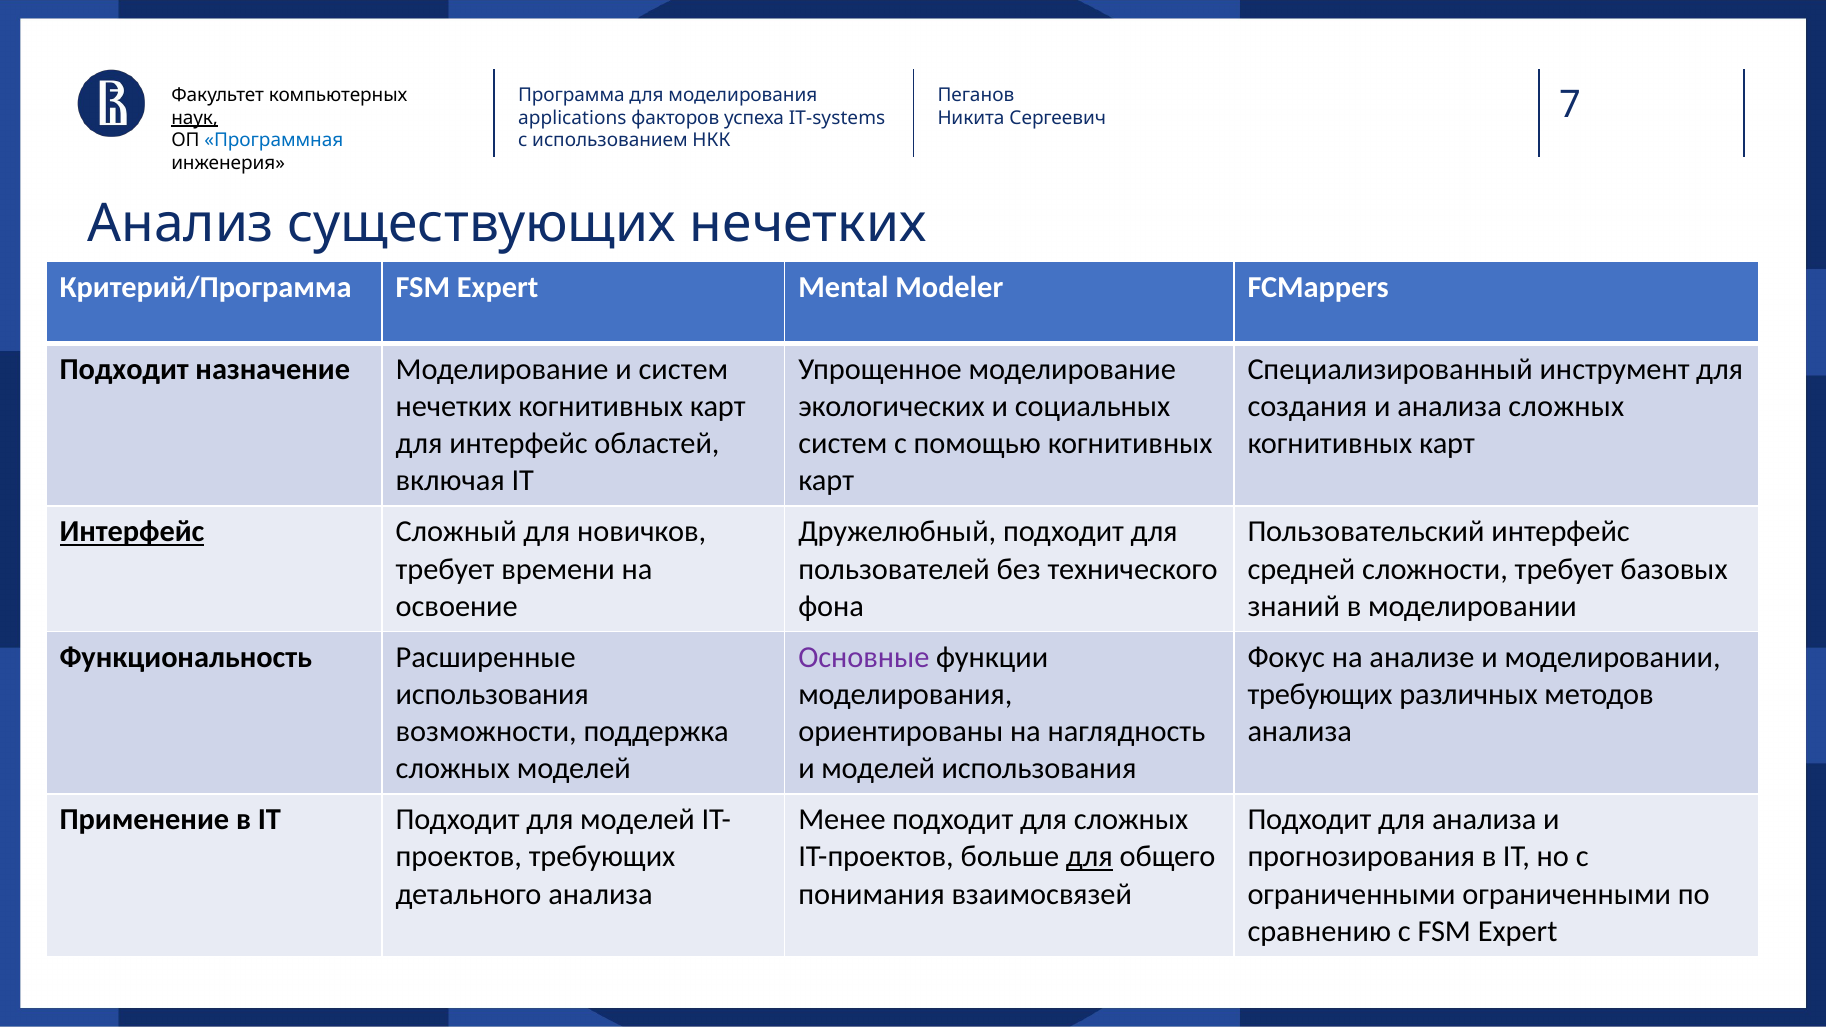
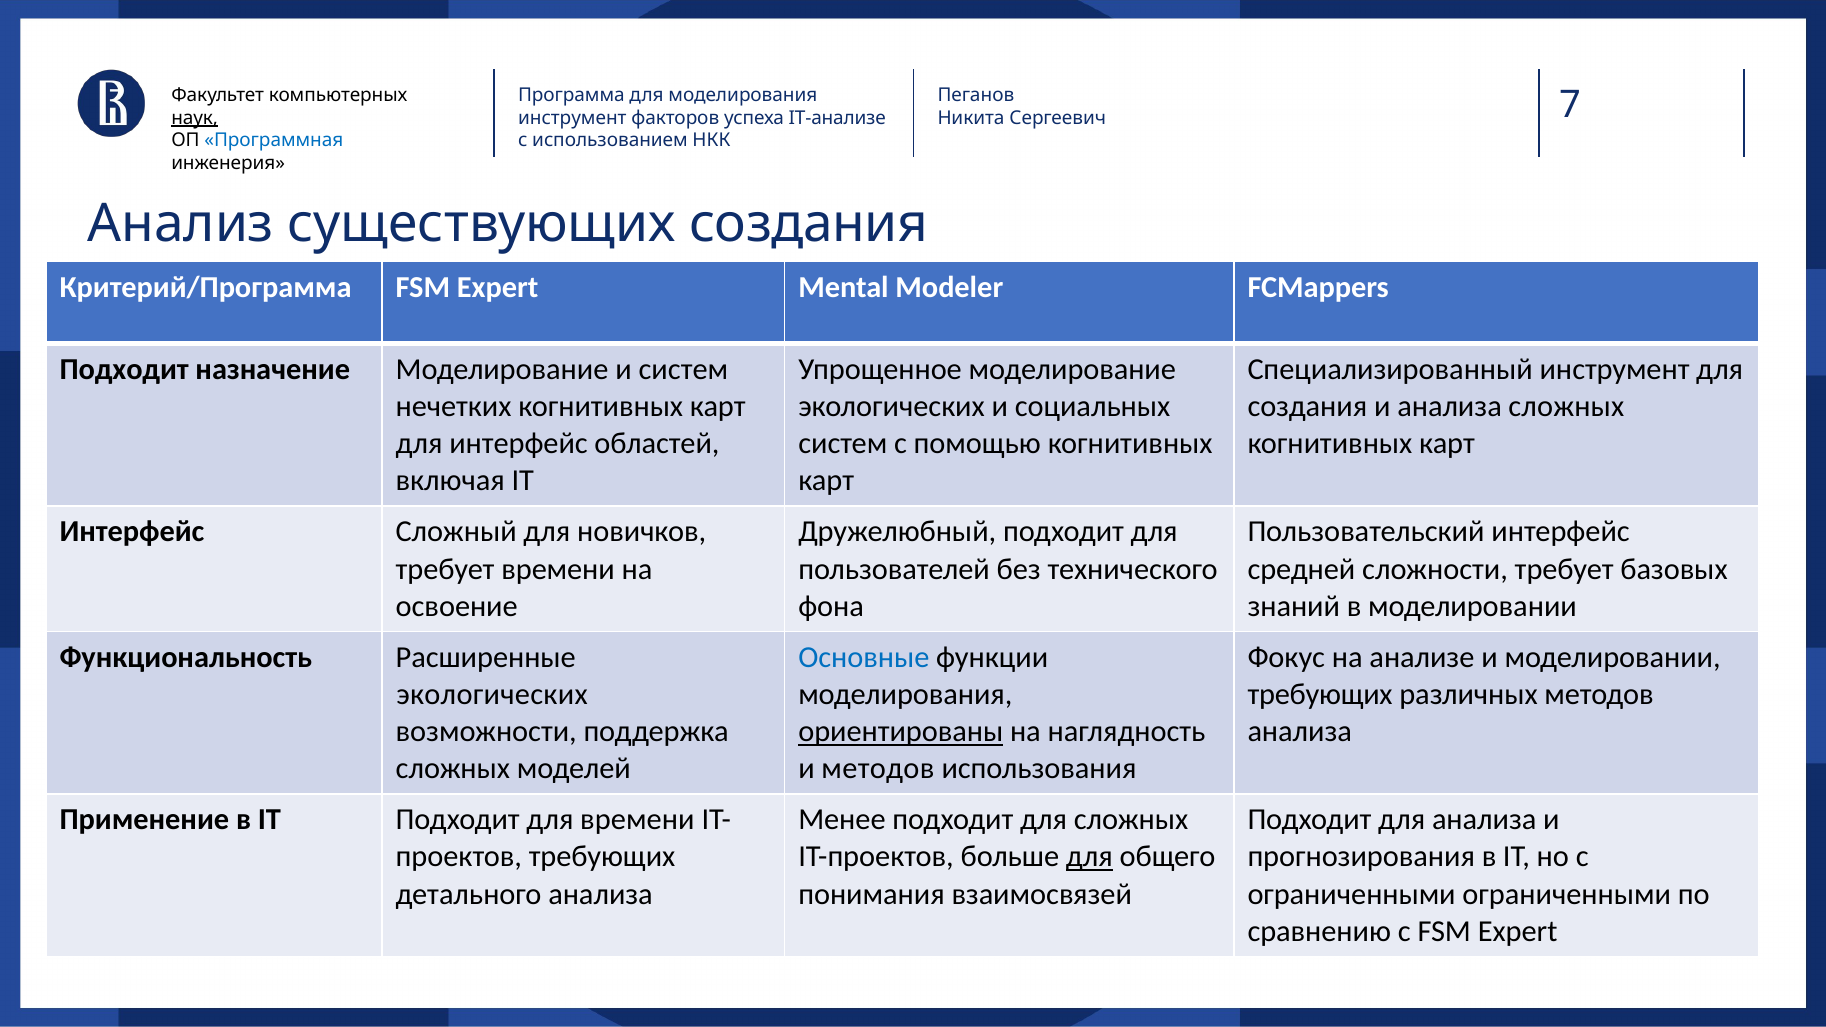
applications: applications -> инструмент (572, 118)
IТ-systems: IТ-systems -> IТ-анализе (837, 118)
существующих нечетких: нечетких -> создания (809, 224)
Интерфейс underline: present -> none (132, 532)
Основные colour: purple -> blue (864, 657)
использования: использования -> экологических (492, 694)
ориентированы underline: none -> present (901, 732)
и моделей: моделей -> методов (878, 769)
для моделей: моделей -> времени (637, 820)
